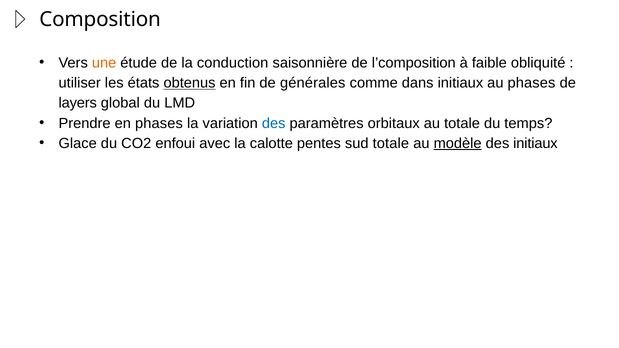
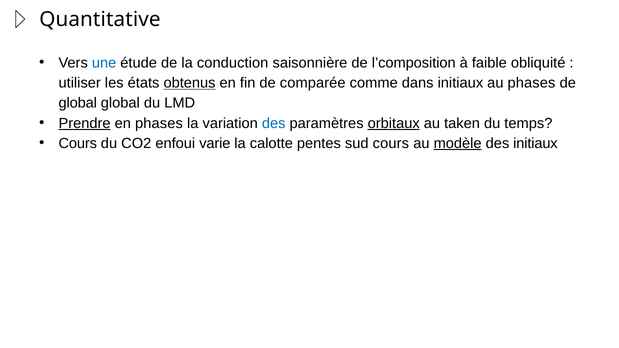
Composition: Composition -> Quantitative (100, 20)
une colour: orange -> blue (104, 63)
générales: générales -> comparée (313, 83)
layers: layers -> global (78, 103)
Prendre underline: none -> present (85, 123)
orbitaux underline: none -> present (394, 123)
au totale: totale -> taken (462, 123)
Glace: Glace -> Cours (78, 143)
avec: avec -> varie (215, 143)
sud totale: totale -> cours (391, 143)
